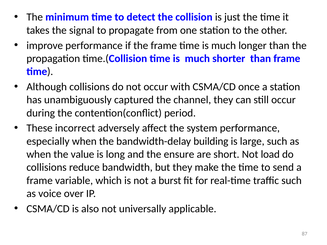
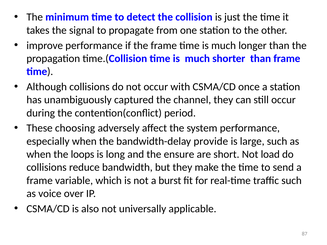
incorrect: incorrect -> choosing (75, 128)
building: building -> provide (211, 141)
value: value -> loops (83, 154)
